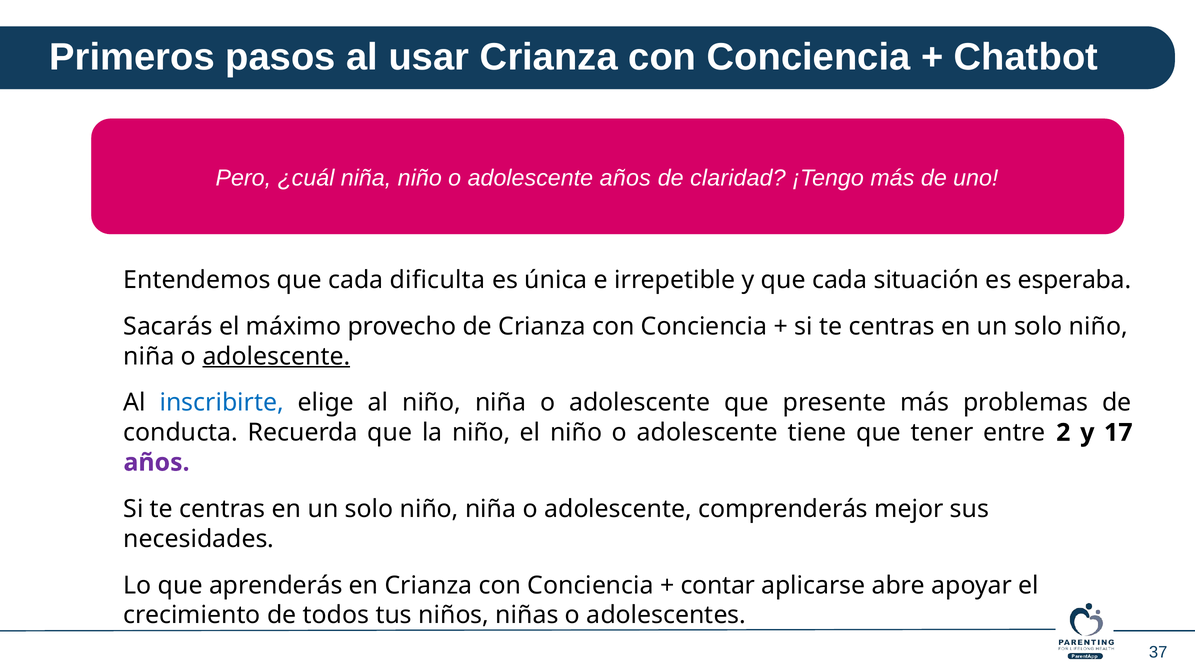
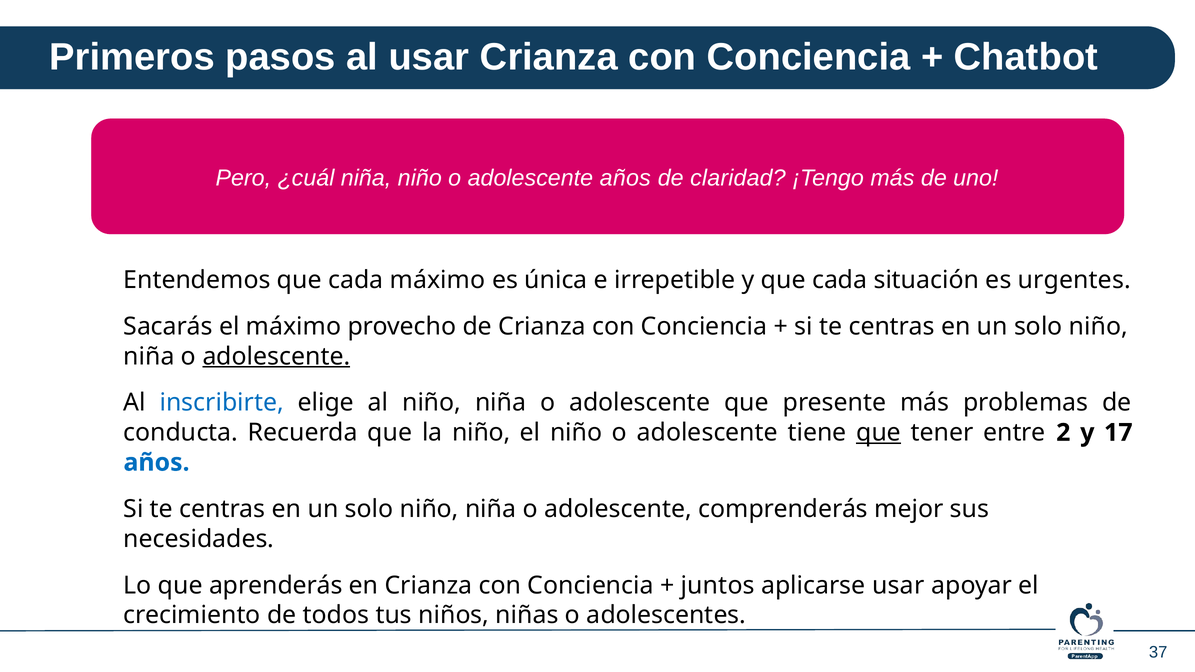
cada dificulta: dificulta -> máximo (438, 280)
esperaba: esperaba -> urgentes (1074, 280)
que underline: none -> present (879, 433)
años colour: purple -> blue (157, 463)
contar: contar -> juntos (718, 585)
aplicarse abre: abre -> usar (898, 585)
